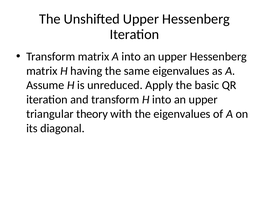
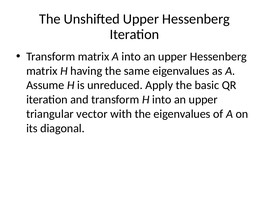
theory: theory -> vector (92, 114)
